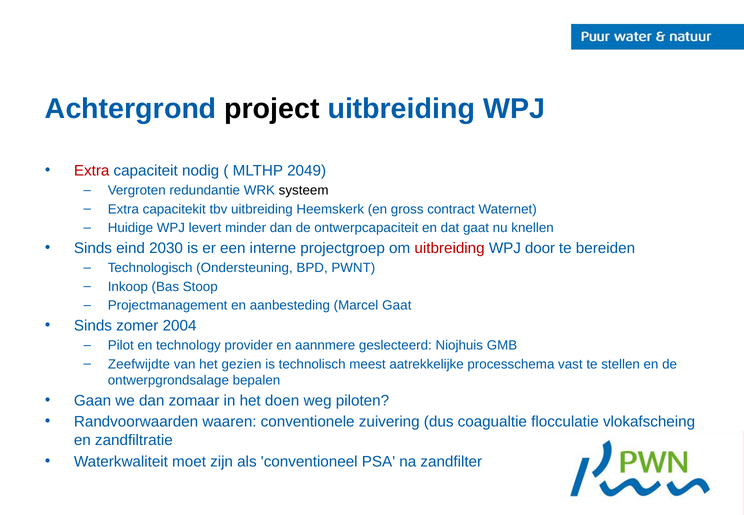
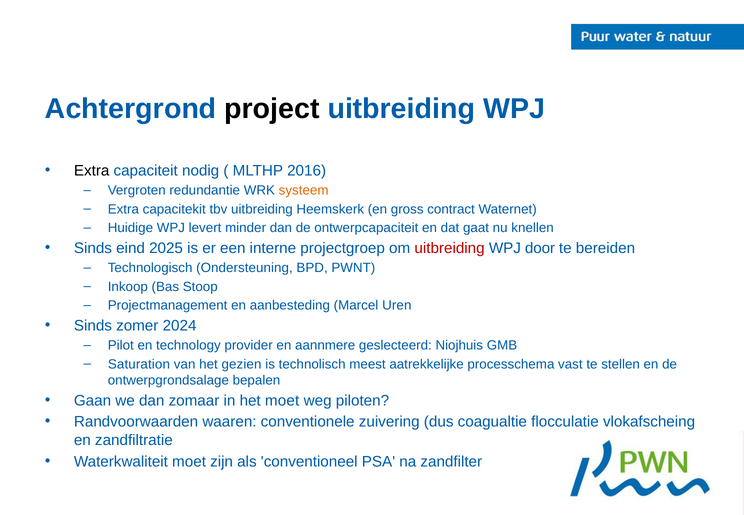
Extra colour: red -> black (92, 171)
2049: 2049 -> 2016 (307, 171)
systeem colour: black -> orange (304, 190)
2030: 2030 -> 2025 (166, 248)
Marcel Gaat: Gaat -> Uren (397, 305)
2004: 2004 -> 2024 (180, 326)
Zeefwijdte: Zeefwijdte -> Saturation (139, 364)
het doen: doen -> moet (282, 401)
